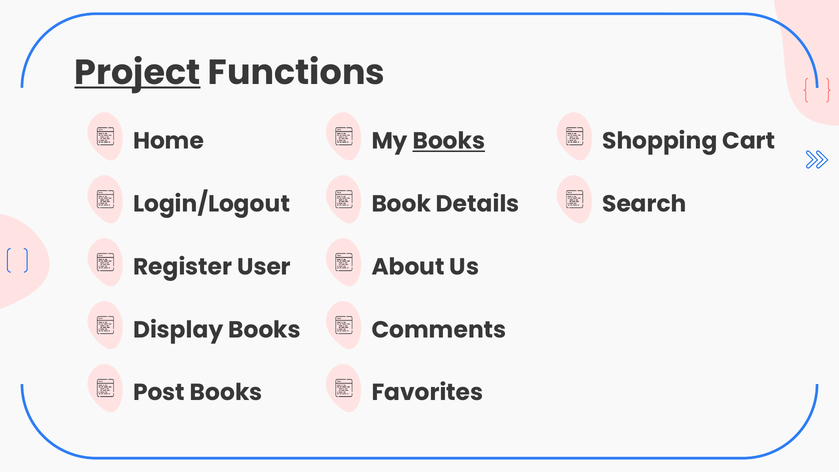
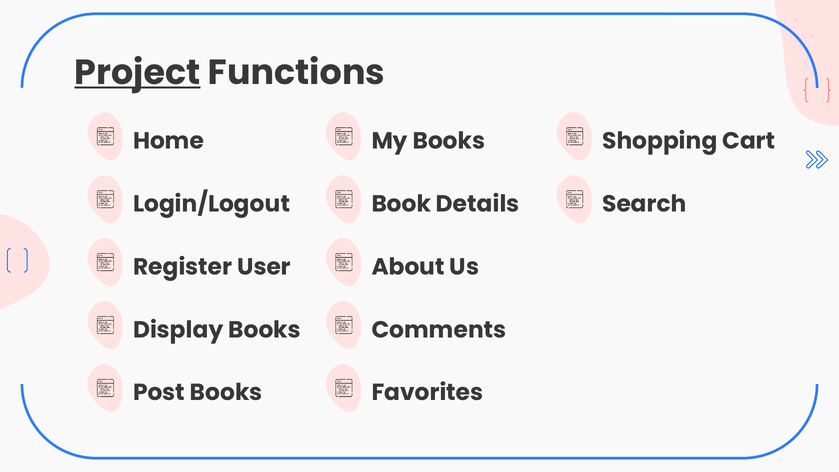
Books underline: present -> none (449, 141)
